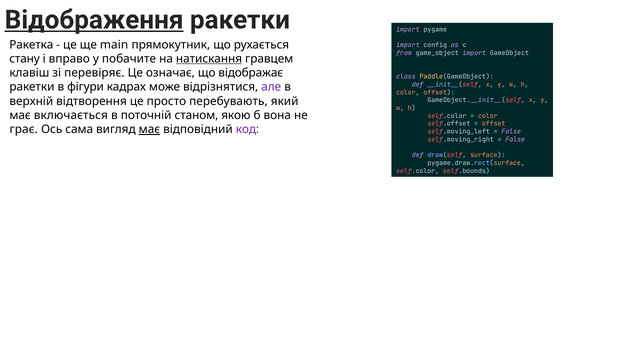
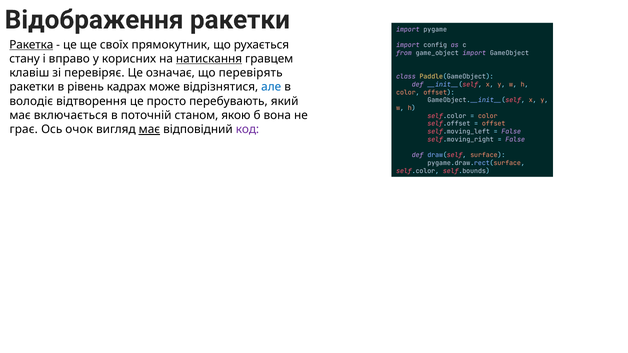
Відображення underline: present -> none (94, 20)
Ракетка underline: none -> present (31, 45)
main: main -> своїх (114, 45)
побачите: побачите -> корисних (129, 59)
відображає: відображає -> перевірять (251, 73)
фігури: фігури -> рівень (86, 87)
але colour: purple -> blue (271, 87)
верхній: верхній -> володіє (31, 101)
сама: сама -> очок (79, 130)
